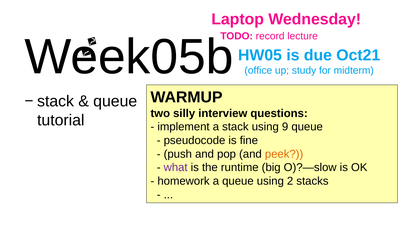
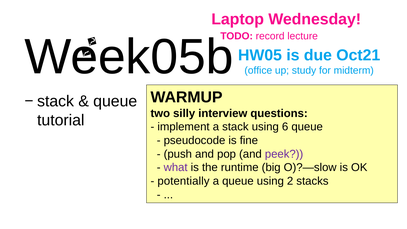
9: 9 -> 6 (285, 127)
peek colour: orange -> purple (284, 154)
homework: homework -> potentially (183, 181)
